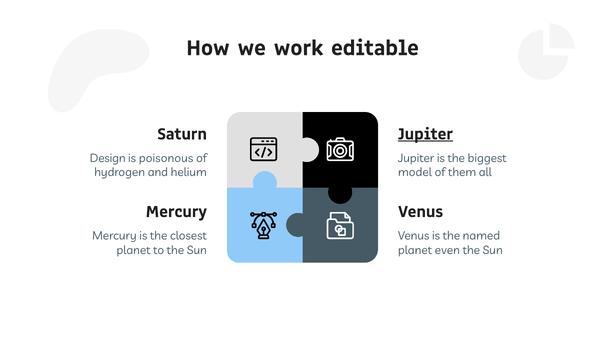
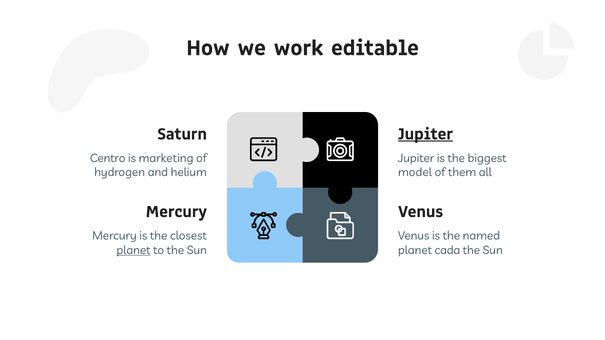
Design: Design -> Centro (108, 159)
poisonous: poisonous -> marketing (166, 159)
planet underline: none -> present (134, 250)
even: even -> cada (447, 250)
